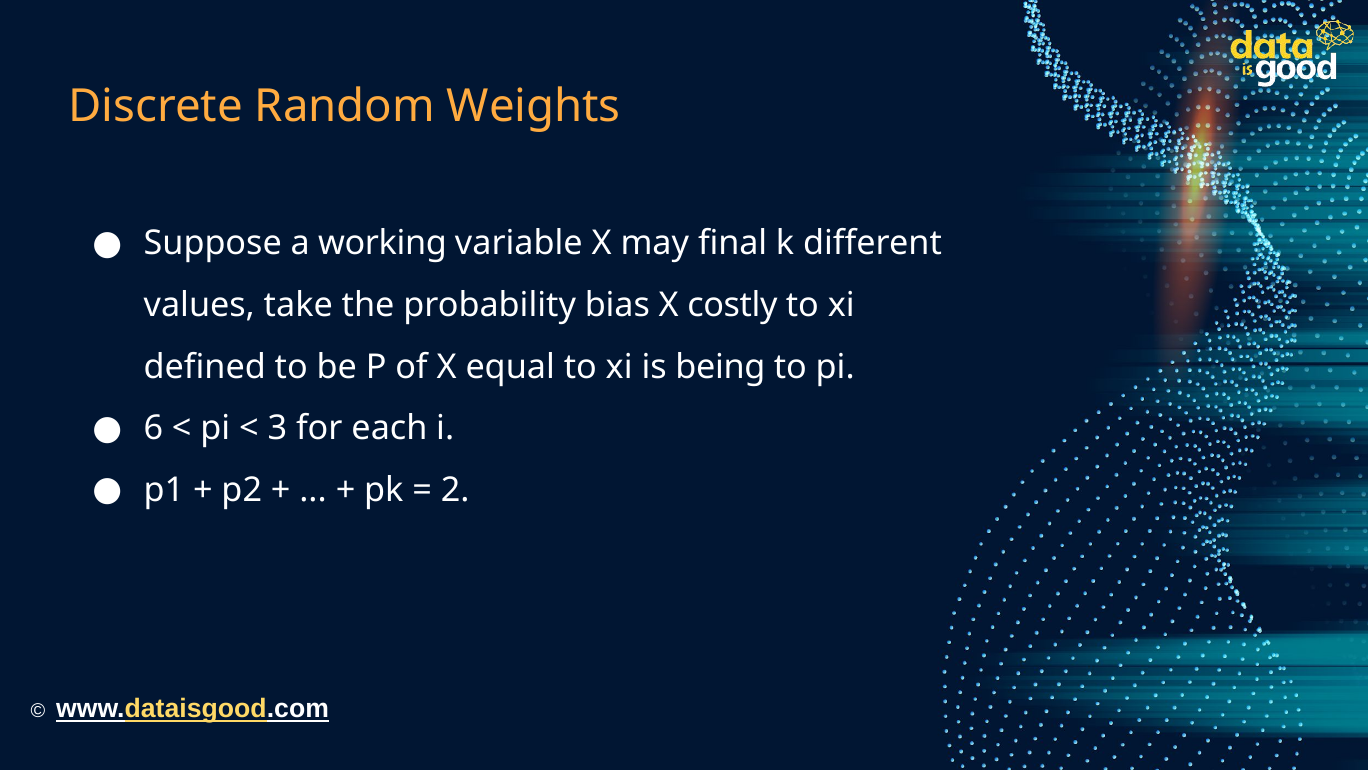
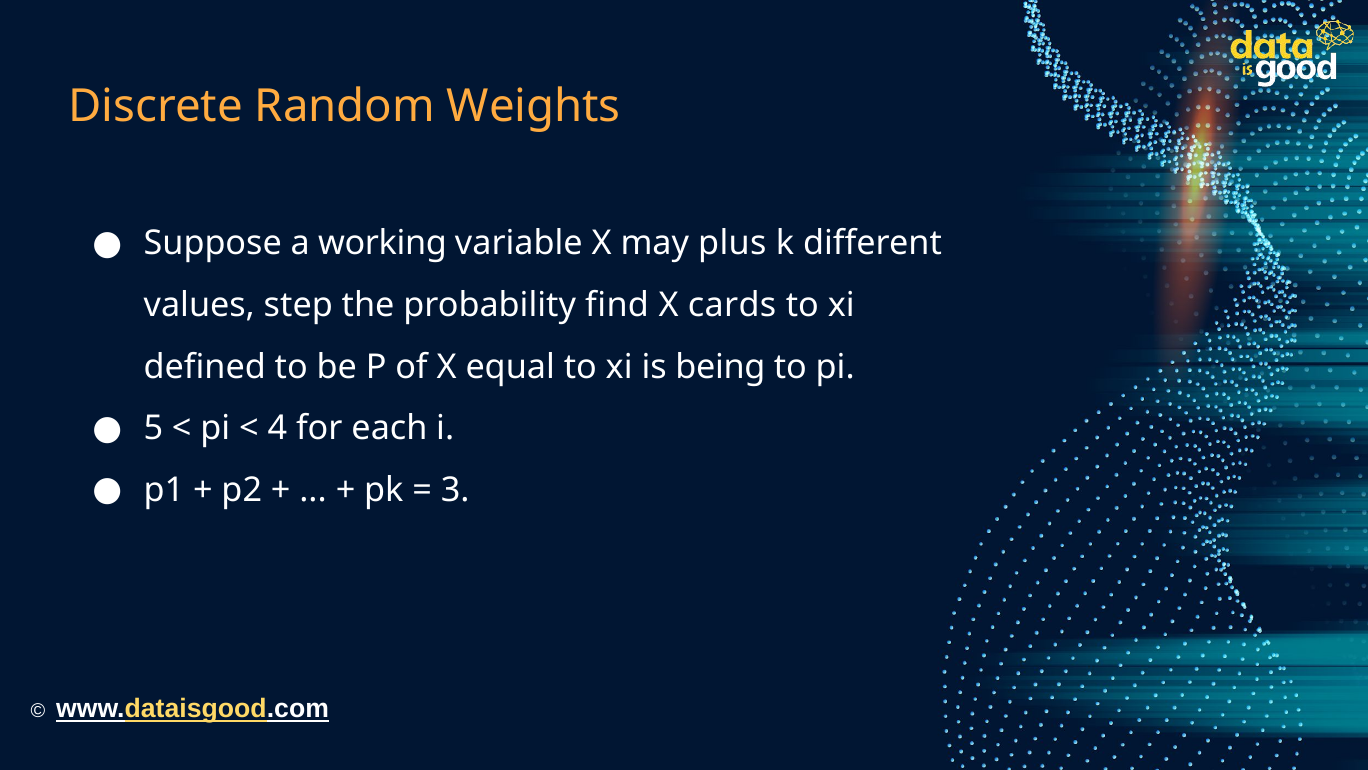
final: final -> plus (732, 243)
take: take -> step (298, 305)
bias: bias -> find (617, 305)
costly: costly -> cards (732, 305)
6: 6 -> 5 (153, 428)
3: 3 -> 4 (277, 428)
2: 2 -> 3 (455, 490)
